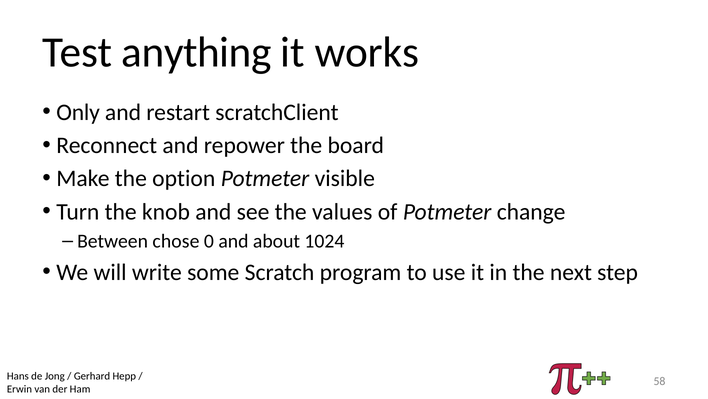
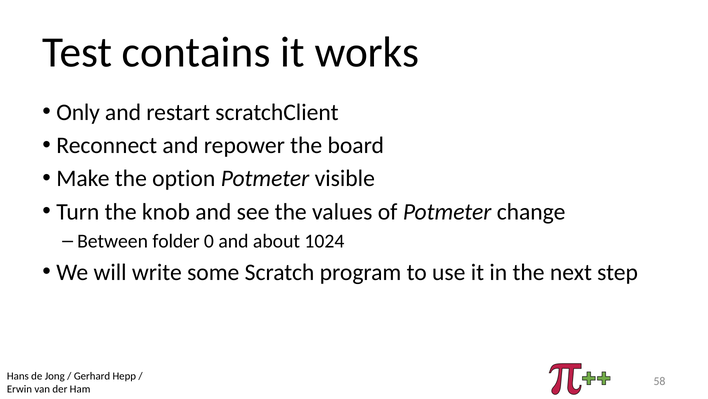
anything: anything -> contains (196, 52)
chose: chose -> folder (176, 241)
